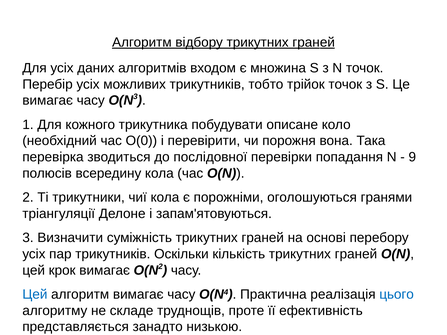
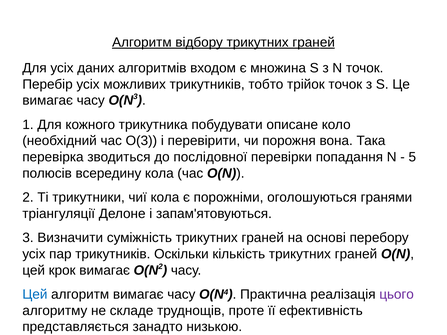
O(0: O(0 -> O(3 (141, 141)
9: 9 -> 5 (412, 157)
цього colour: blue -> purple (397, 295)
